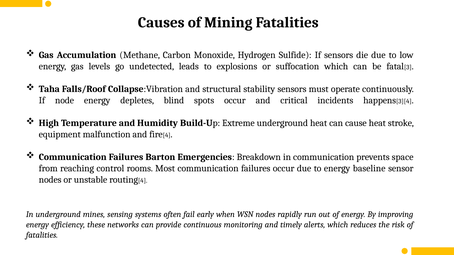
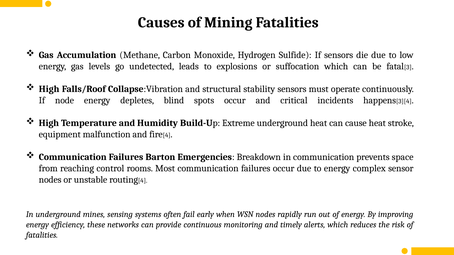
Taha: Taha -> High (49, 89)
baseline: baseline -> complex (369, 169)
